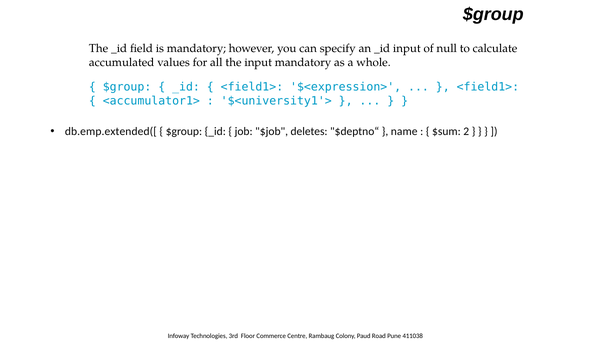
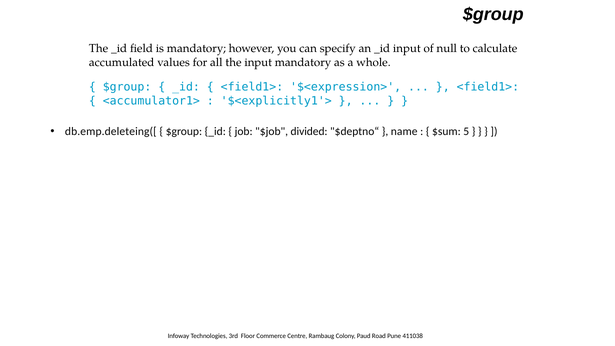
$<university1'>: $<university1'> -> $<explicitly1'> (276, 101)
db.emp.extended([: db.emp.extended([ -> db.emp.deleteing([ (111, 132)
deletes: deletes -> divided (309, 132)
2: 2 -> 5 (466, 132)
